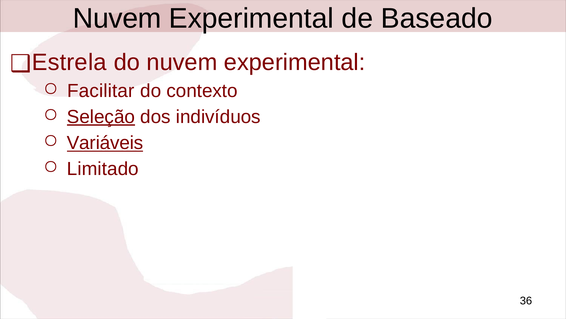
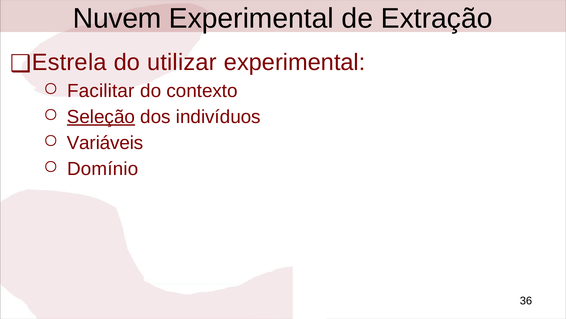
Baseado: Baseado -> Extração (437, 18)
do nuvem: nuvem -> utilizar (182, 62)
Variáveis underline: present -> none (105, 143)
Limitado: Limitado -> Domínio (103, 169)
